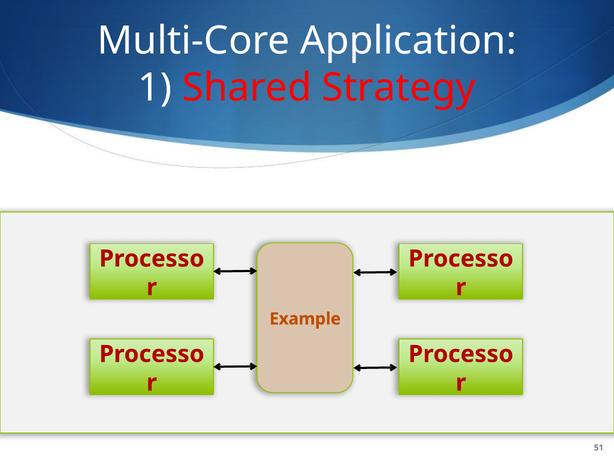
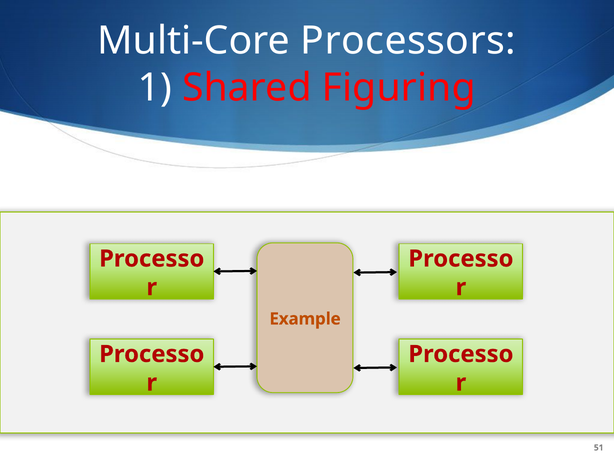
Application: Application -> Processors (408, 41)
Strategy: Strategy -> Figuring (399, 88)
